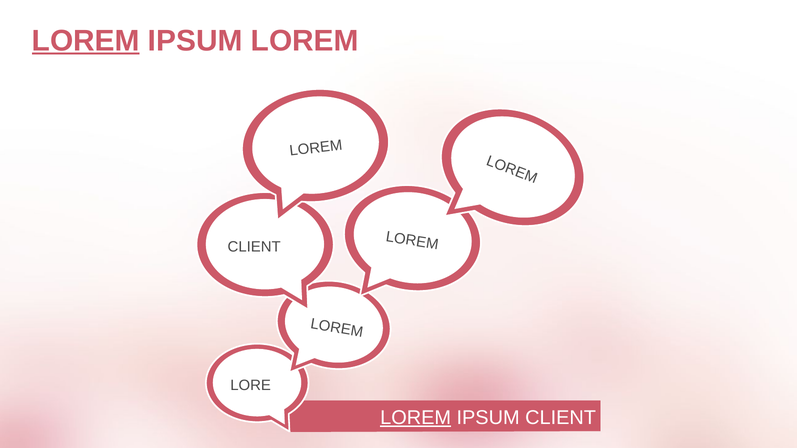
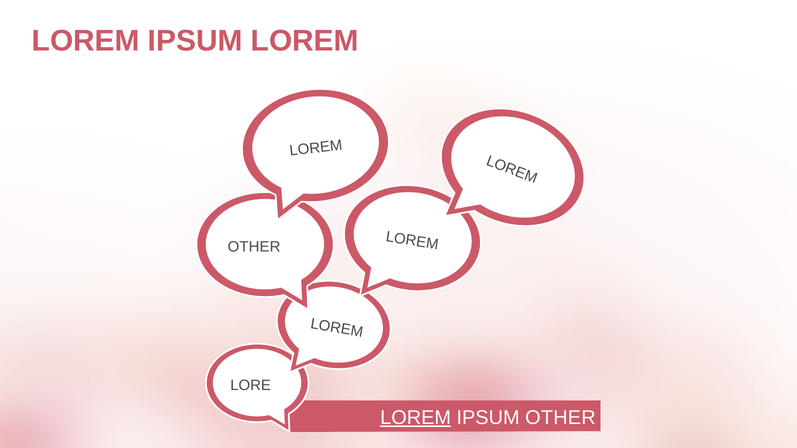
LOREM underline: present -> none (86, 41)
CLIENT: CLIENT -> OTHER (254, 247)
IPSUM CLIENT: CLIENT -> OTHER (560, 418)
